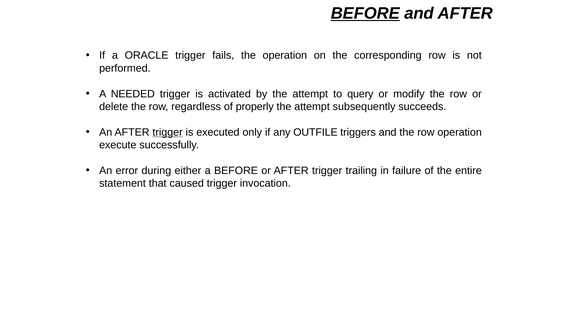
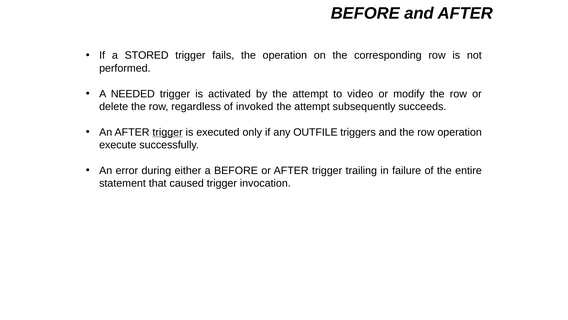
BEFORE underline: present -> none (365, 13)
ORACLE: ORACLE -> STORED (147, 55)
query: query -> video (360, 94)
properly: properly -> invoked (255, 107)
